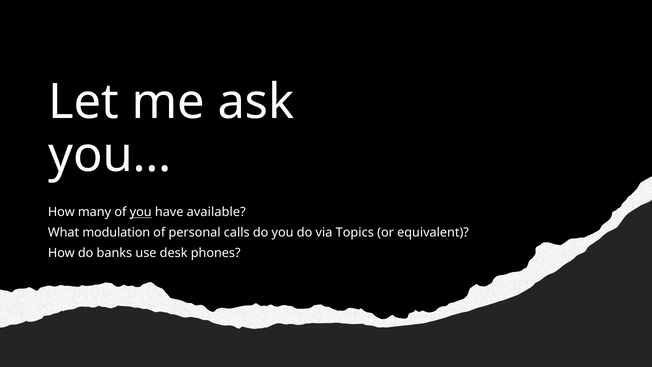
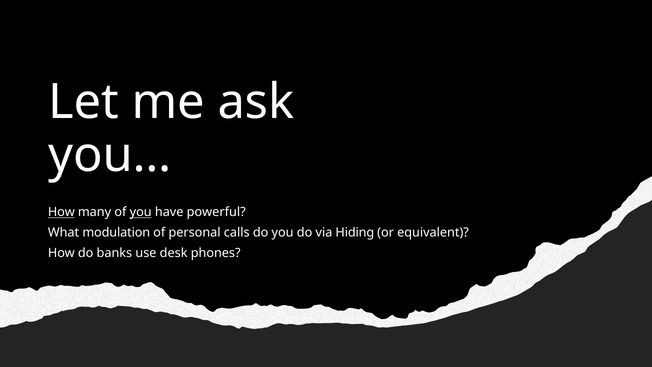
How underline: none -> present (61, 212)
available: available -> powerful (216, 212)
Topics: Topics -> Hiding (355, 233)
